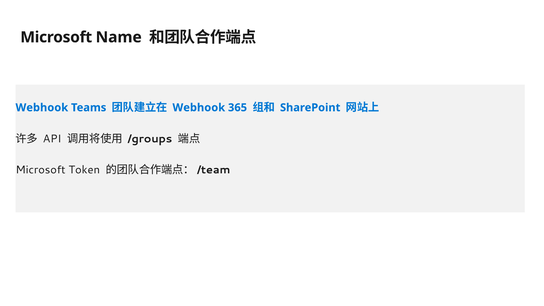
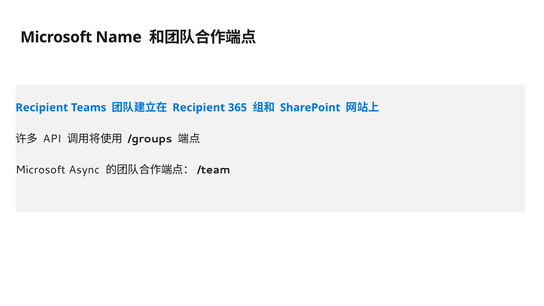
Webhook: Webhook -> Recipient (42, 108)
Webhook: Webhook -> Recipient (199, 108)
Token: Token -> Async (84, 170)
